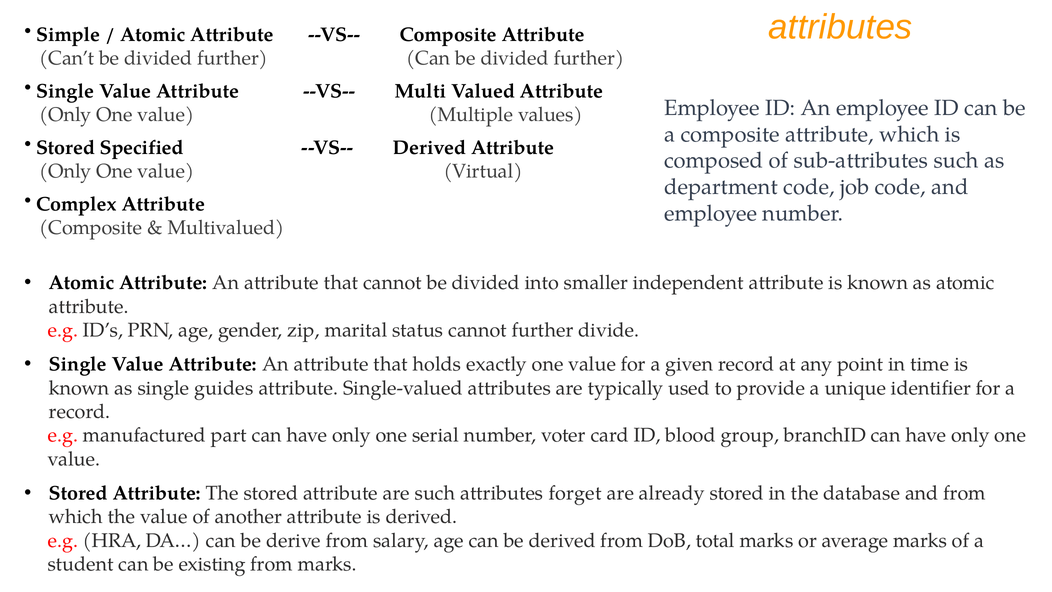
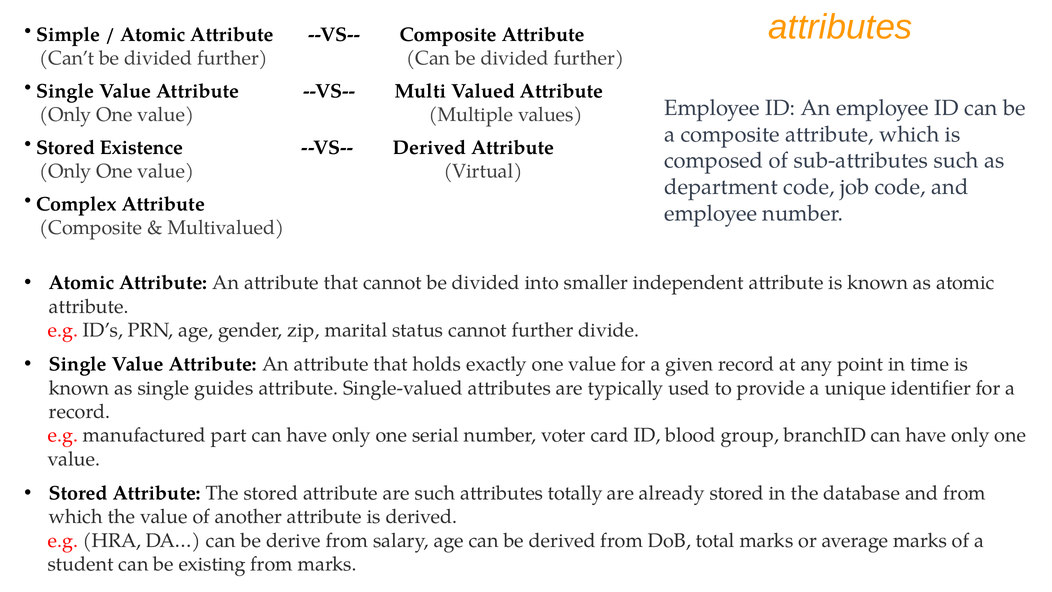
Specified: Specified -> Existence (142, 148)
forget: forget -> totally (575, 493)
